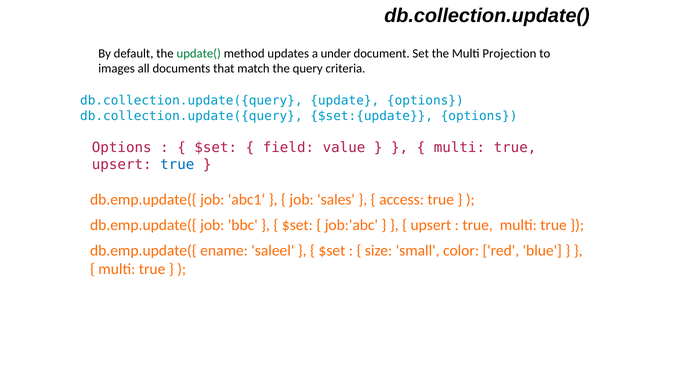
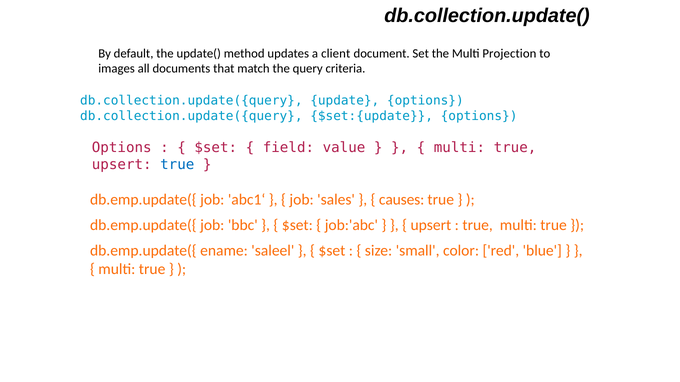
update( colour: green -> black (199, 54)
under: under -> client (336, 54)
access: access -> causes (402, 200)
